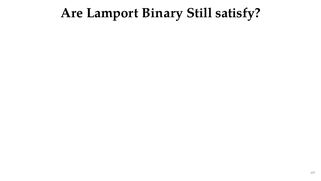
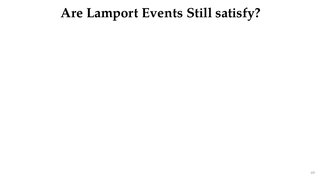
Binary: Binary -> Events (162, 13)
